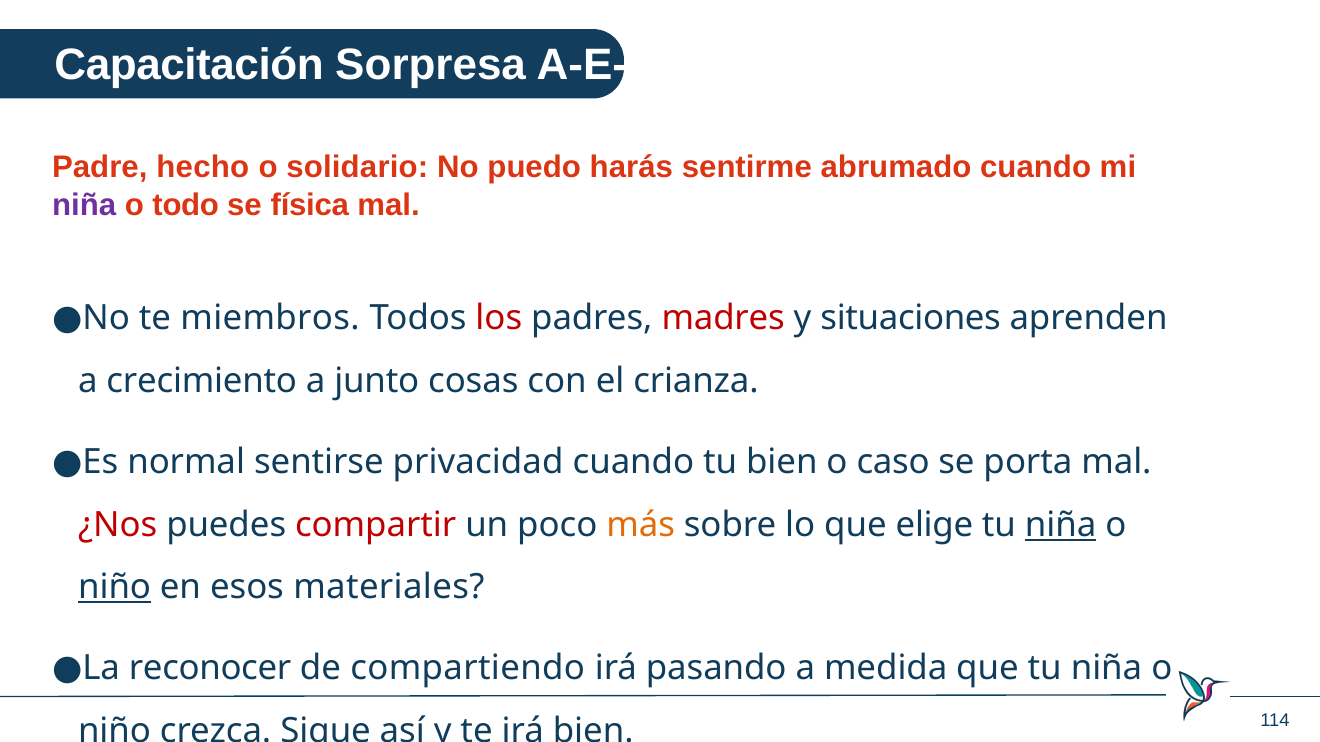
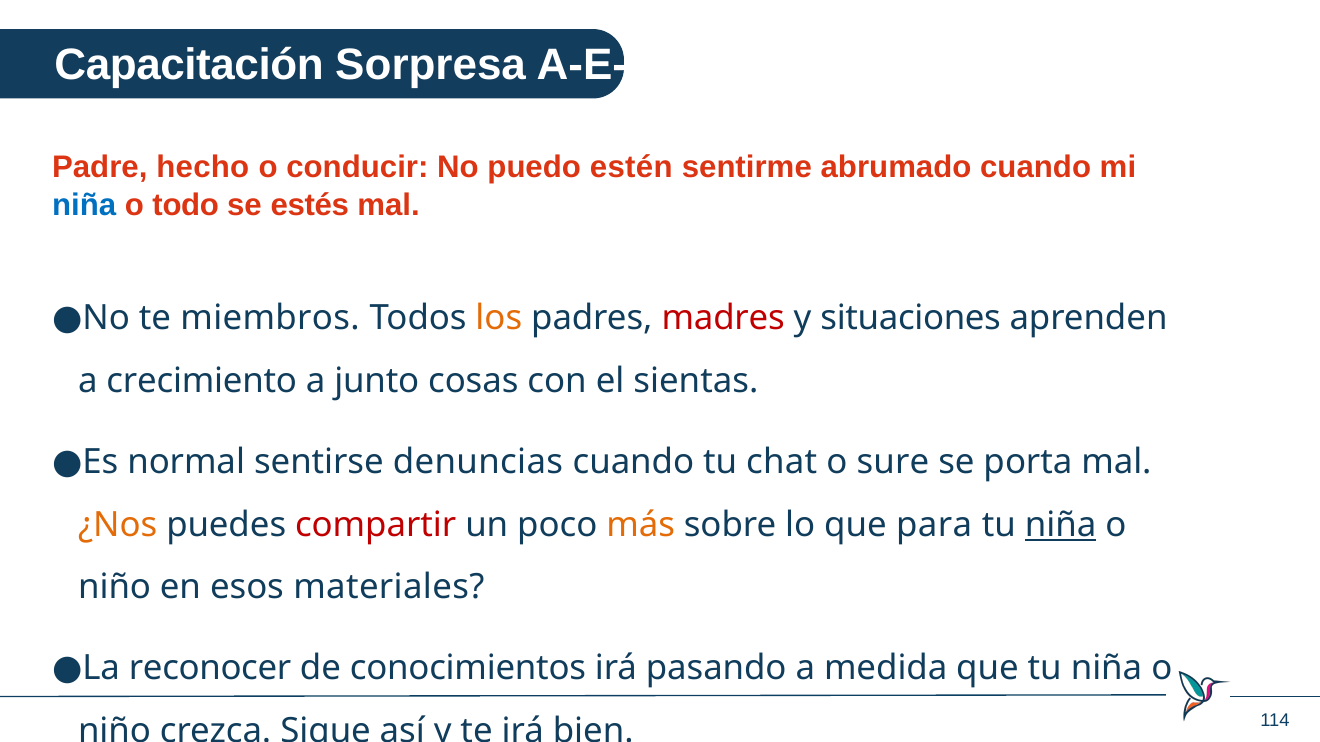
solidario: solidario -> conducir (357, 168)
harás: harás -> estén (631, 168)
niña colour: purple -> blue (84, 205)
física: física -> estés (310, 205)
los colour: red -> orange (499, 319)
crianza: crianza -> sientas (696, 381)
privacidad: privacidad -> denuncias (478, 462)
tu bien: bien -> chat (782, 462)
caso: caso -> sure (893, 462)
¿Nos colour: red -> orange (118, 525)
elige: elige -> para (934, 525)
niño underline: present -> none (115, 588)
compartiendo: compartiendo -> conocimientos (468, 669)
